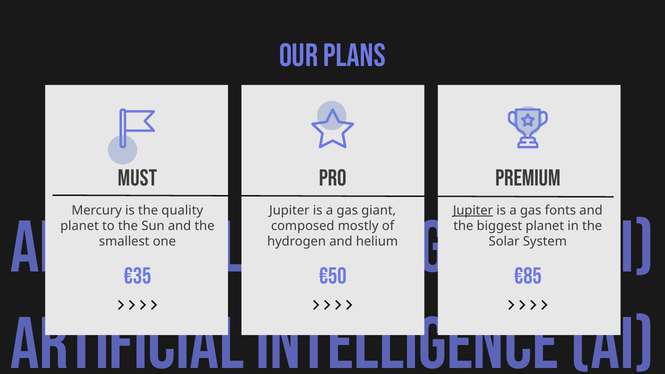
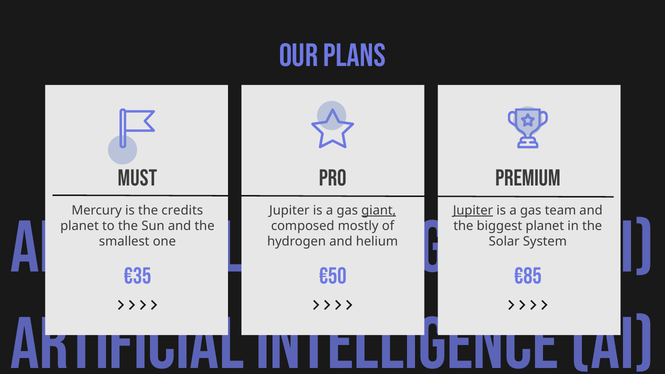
quality: quality -> credits (182, 211)
giant underline: none -> present (379, 211)
fonts: fonts -> team (560, 211)
